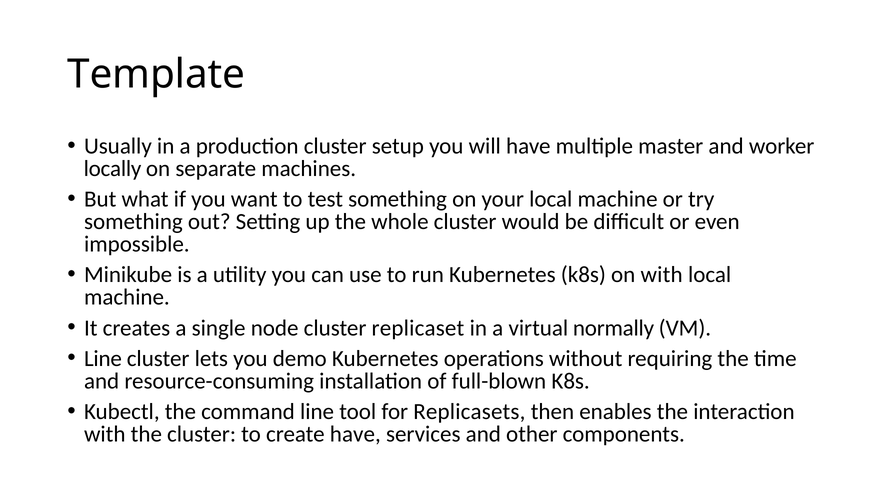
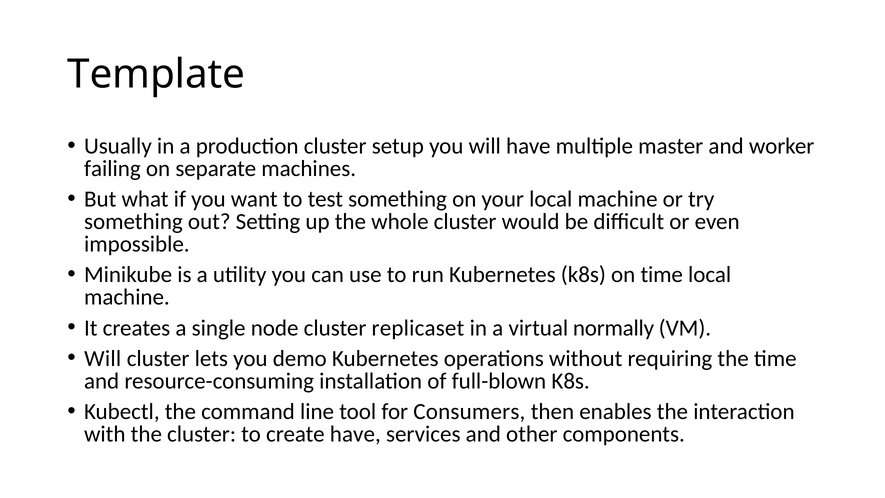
locally: locally -> failing (112, 169)
on with: with -> time (662, 275)
Line: Line -> Will (103, 358)
Replicasets: Replicasets -> Consumers (469, 412)
